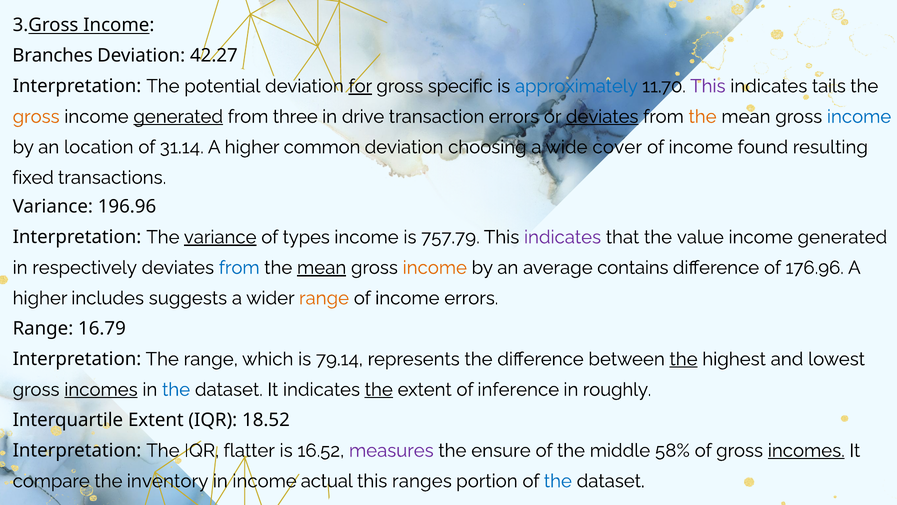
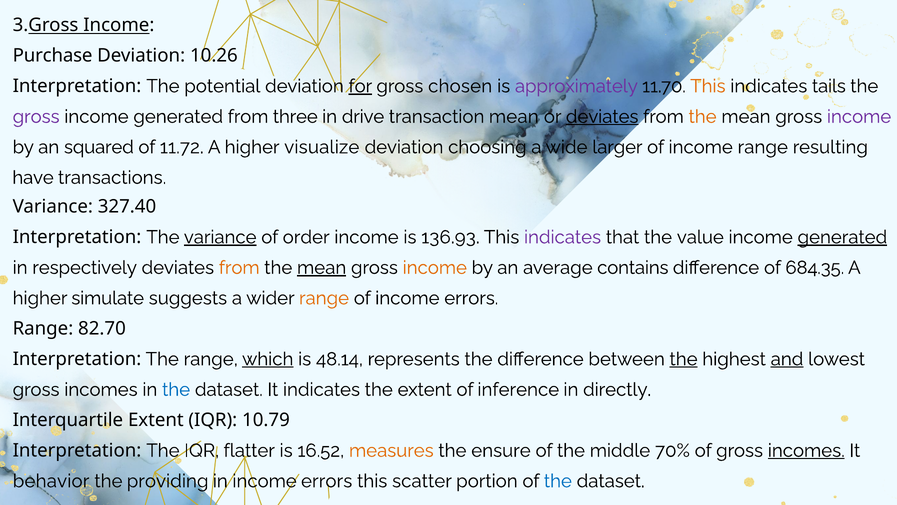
Branches: Branches -> Purchase (53, 56)
42.27: 42.27 -> 10.26 (214, 56)
specific: specific -> chosen (460, 86)
approximately colour: blue -> purple (576, 86)
This colour: purple -> orange (708, 86)
gross colour: orange -> purple (36, 117)
generated underline: present -> none (178, 117)
transaction errors: errors -> mean (514, 117)
income colour: blue -> purple (859, 117)
location: location -> squared (99, 147)
31.14: 31.14 -> 11.72 (182, 147)
common: common -> visualize (322, 147)
cover: cover -> larger (617, 147)
income found: found -> range (763, 147)
fixed: fixed -> have (33, 177)
196.96: 196.96 -> 327.40 (127, 207)
types: types -> order (306, 237)
757.79: 757.79 -> 136.93 (450, 237)
generated underline: none -> present (842, 237)
from colour: blue -> orange (239, 267)
176.96: 176.96 -> 684.35 (815, 267)
includes: includes -> simulate (108, 298)
16.79: 16.79 -> 82.70 (102, 328)
which underline: none -> present (268, 359)
79.14: 79.14 -> 48.14 (339, 359)
and underline: none -> present (787, 359)
incomes underline: present -> none (101, 389)
the underline: present -> none (379, 389)
roughly: roughly -> directly (617, 389)
18.52: 18.52 -> 10.79 (266, 420)
measures colour: purple -> orange (391, 450)
58%: 58% -> 70% (672, 450)
compare: compare -> behavior (51, 481)
inventory: inventory -> providing (168, 481)
in income actual: actual -> errors (327, 481)
ranges: ranges -> scatter (422, 481)
